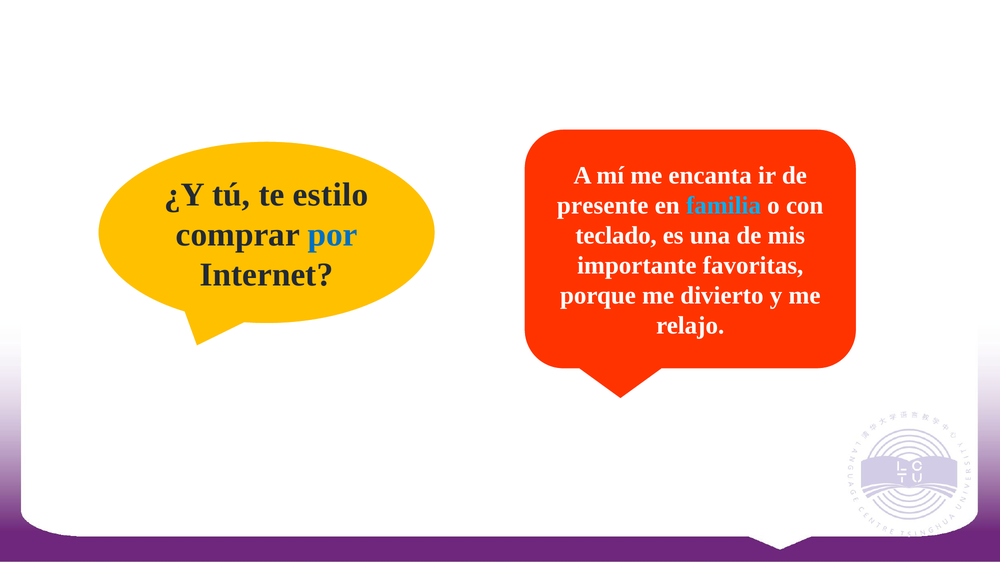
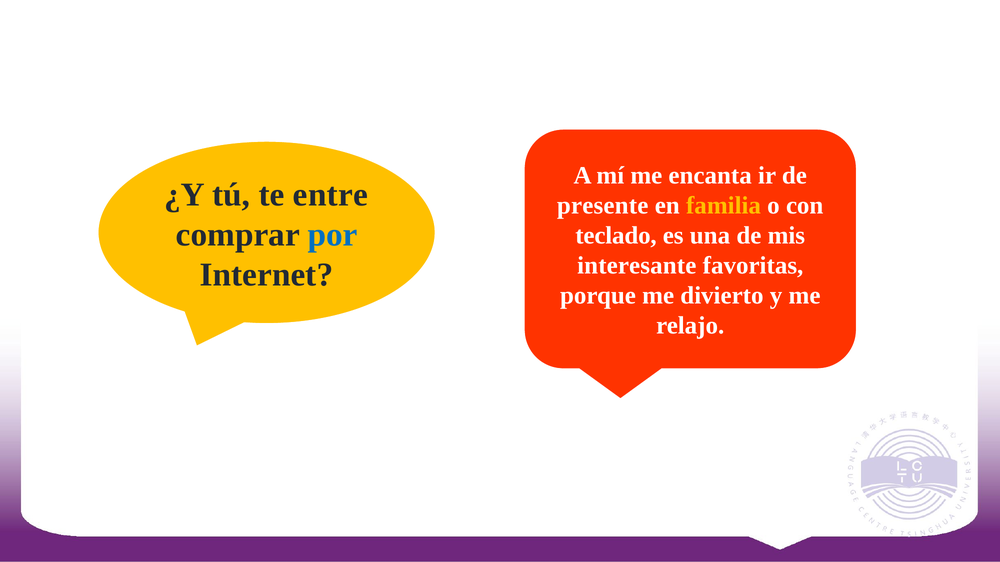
estilo: estilo -> entre (331, 195)
familia colour: light blue -> yellow (724, 206)
importante: importante -> interesante (637, 266)
